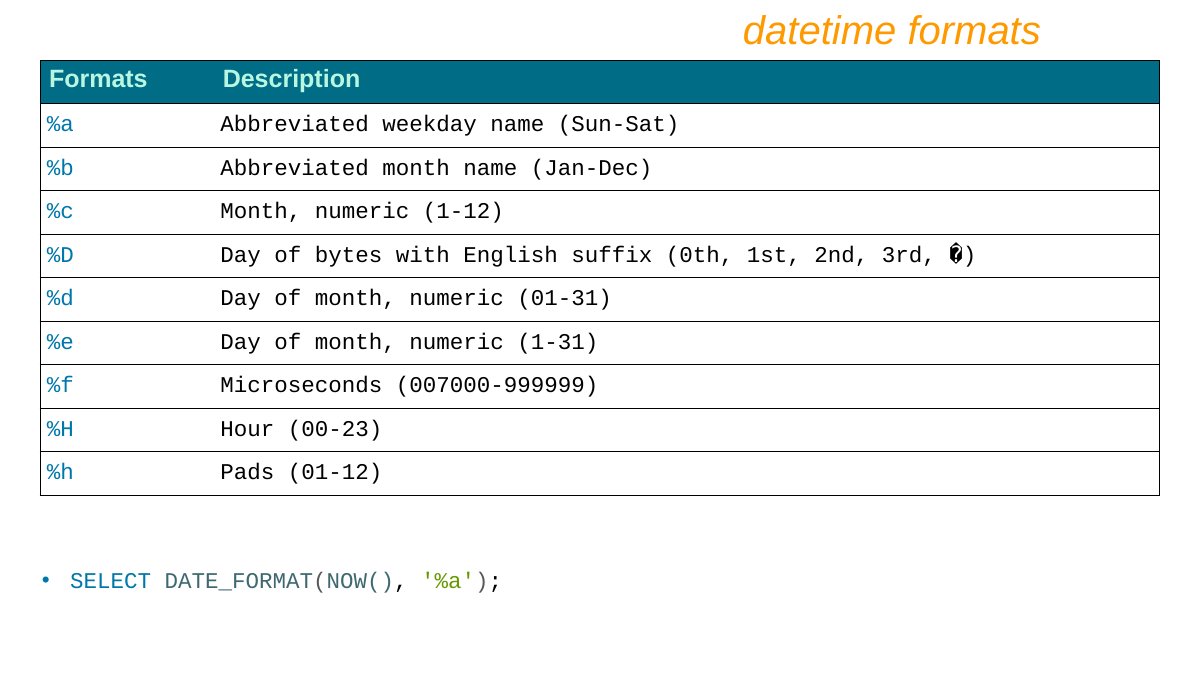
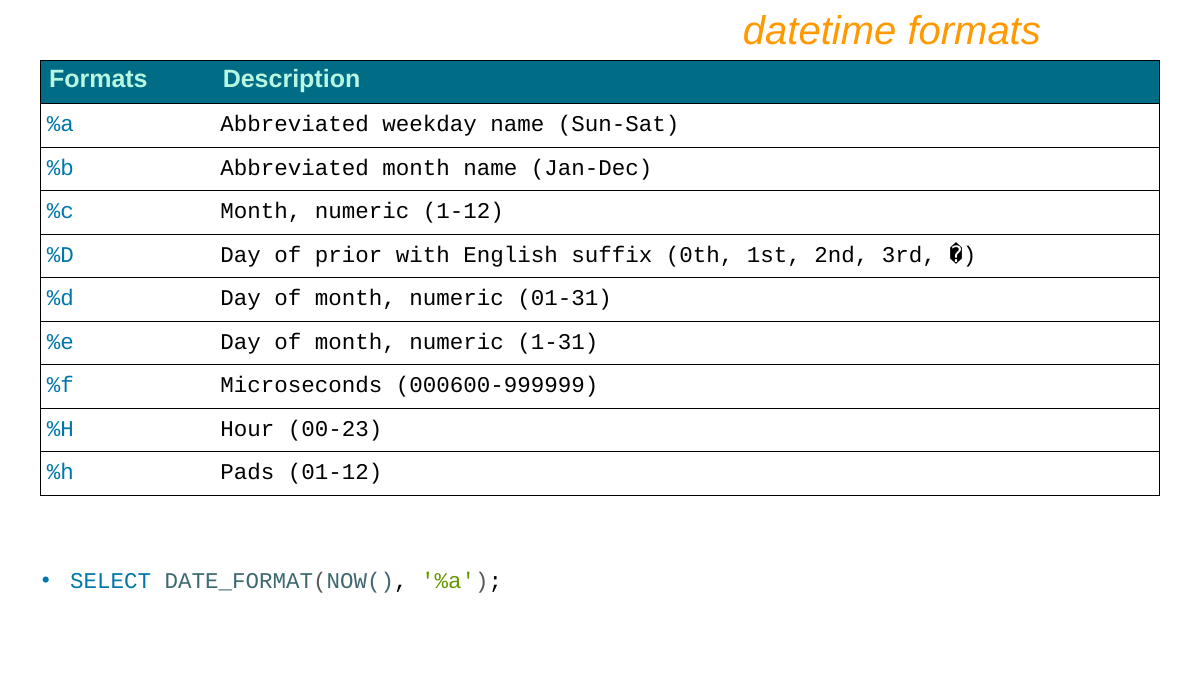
bytes: bytes -> prior (349, 255)
007000-999999: 007000-999999 -> 000600-999999 (497, 385)
